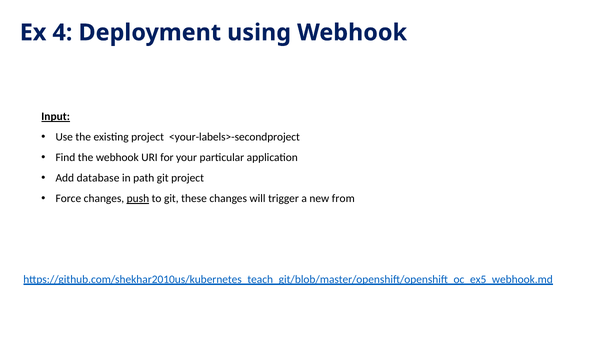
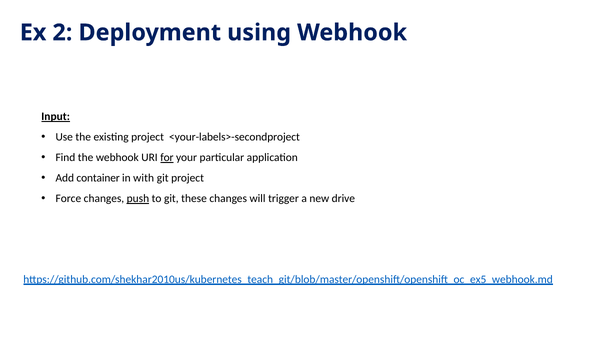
4: 4 -> 2 (62, 33)
for underline: none -> present (167, 158)
database: database -> container (98, 178)
path: path -> with (144, 178)
from: from -> drive (343, 199)
